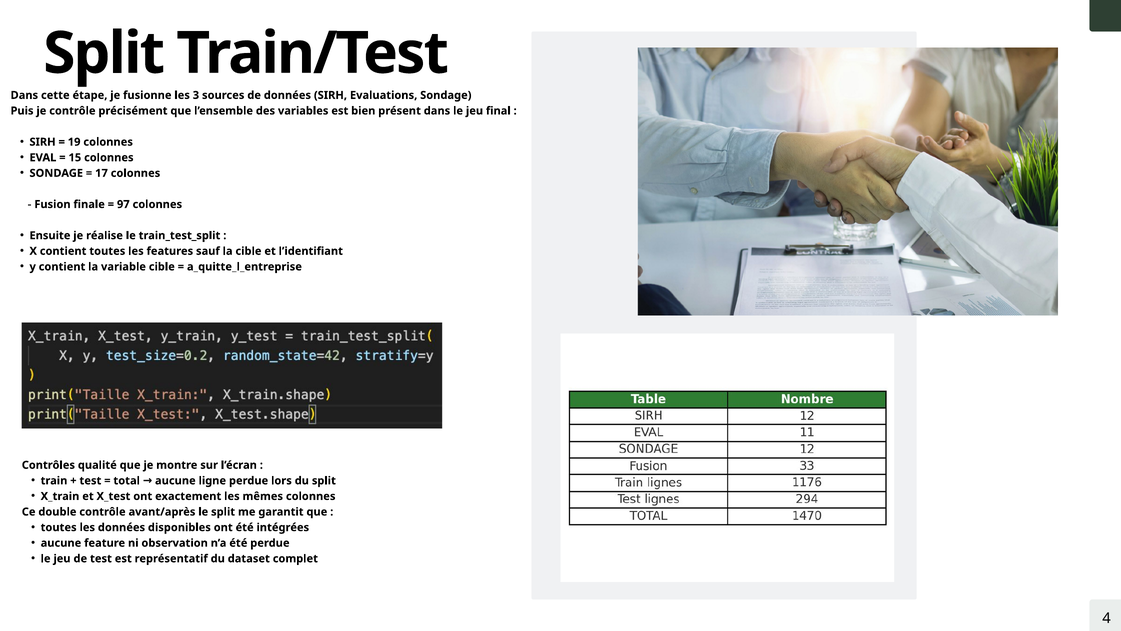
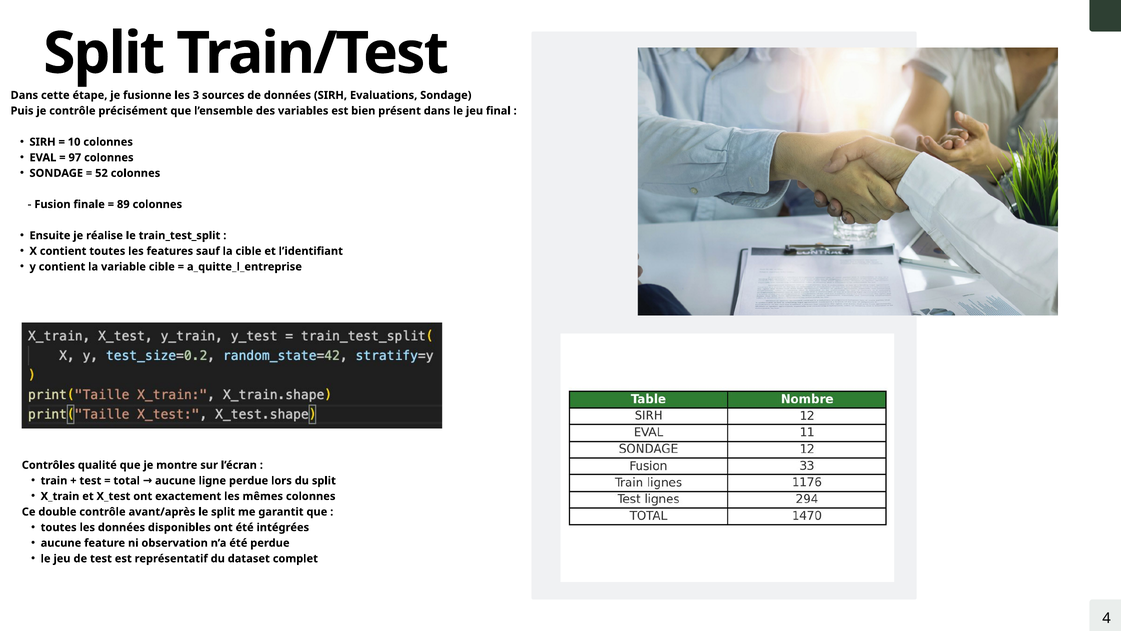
19: 19 -> 10 (74, 142)
15: 15 -> 97 (75, 157)
17: 17 -> 52 (101, 173)
97: 97 -> 89 (123, 204)
